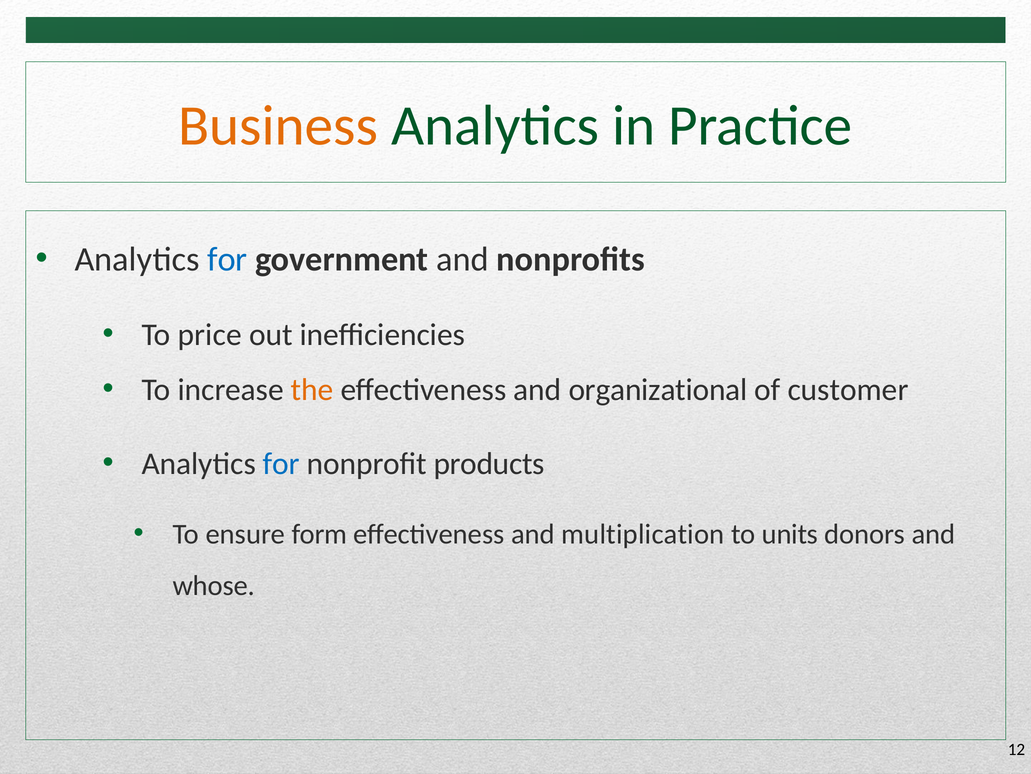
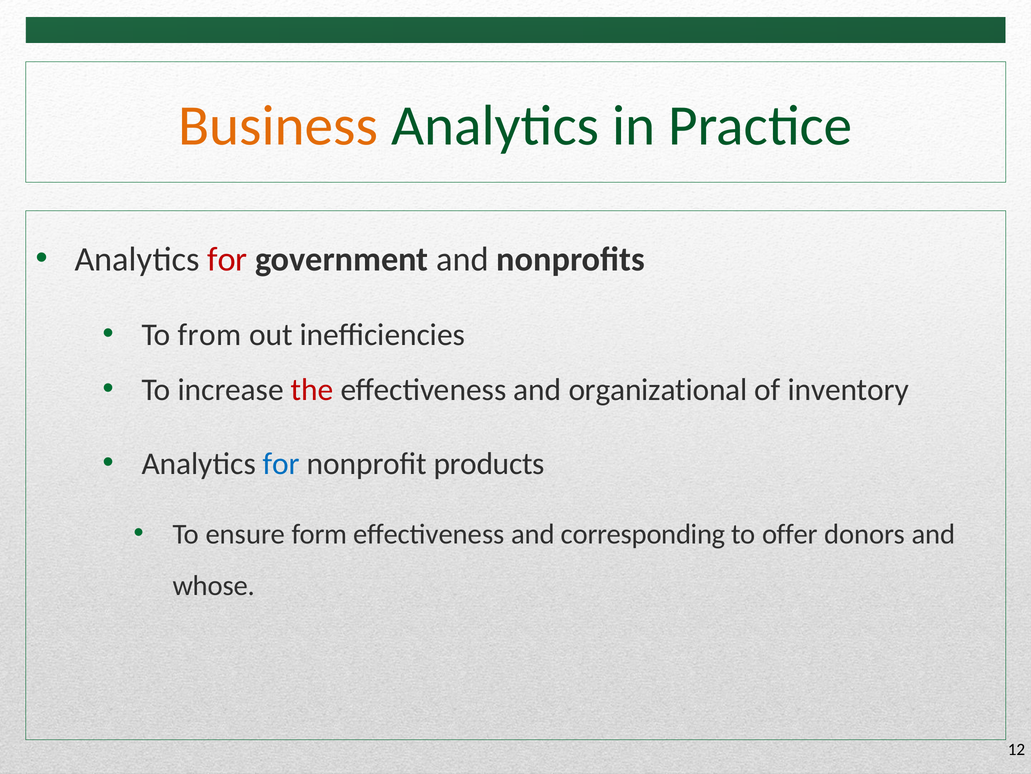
for colour: blue -> red (227, 259)
price: price -> from (210, 334)
the colour: orange -> red (312, 389)
customer: customer -> inventory (848, 389)
multiplication: multiplication -> corresponding (643, 534)
units: units -> offer (790, 534)
